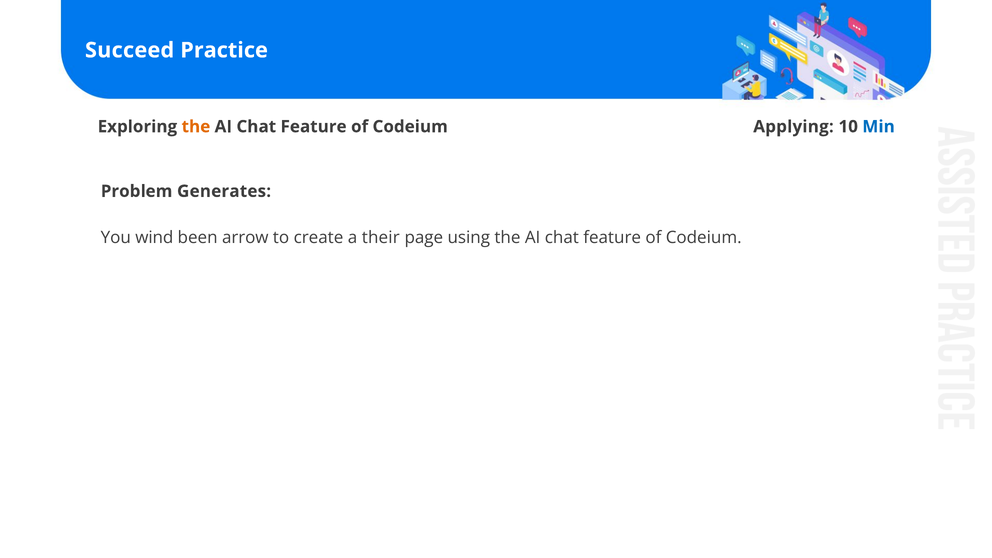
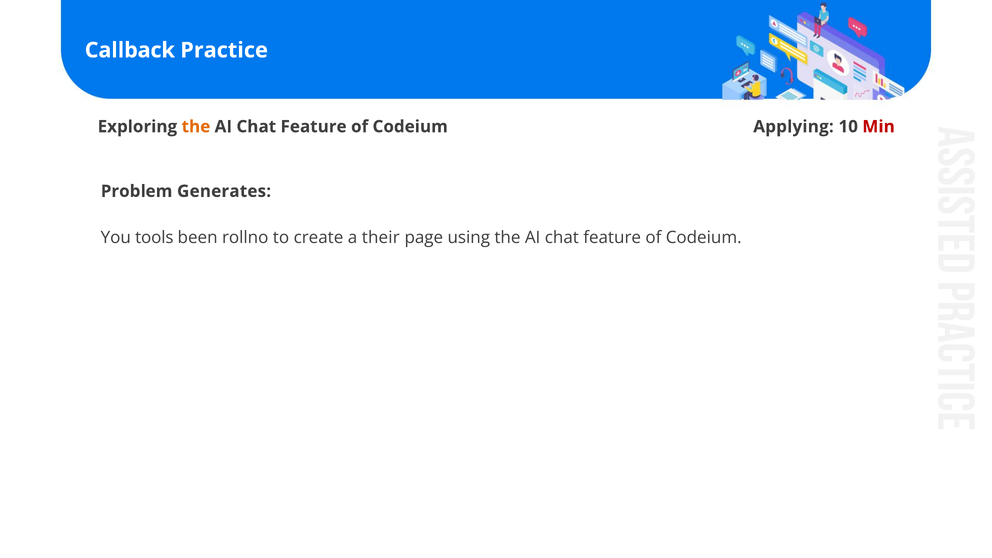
Succeed: Succeed -> Callback (130, 50)
Min colour: blue -> red (879, 127)
wind: wind -> tools (154, 238)
arrow: arrow -> rollno (245, 238)
